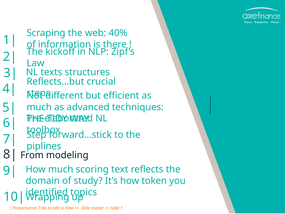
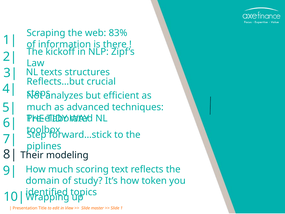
40%: 40% -> 83% (118, 33)
different: different -> analyzes (64, 96)
From: From -> Their (32, 155)
